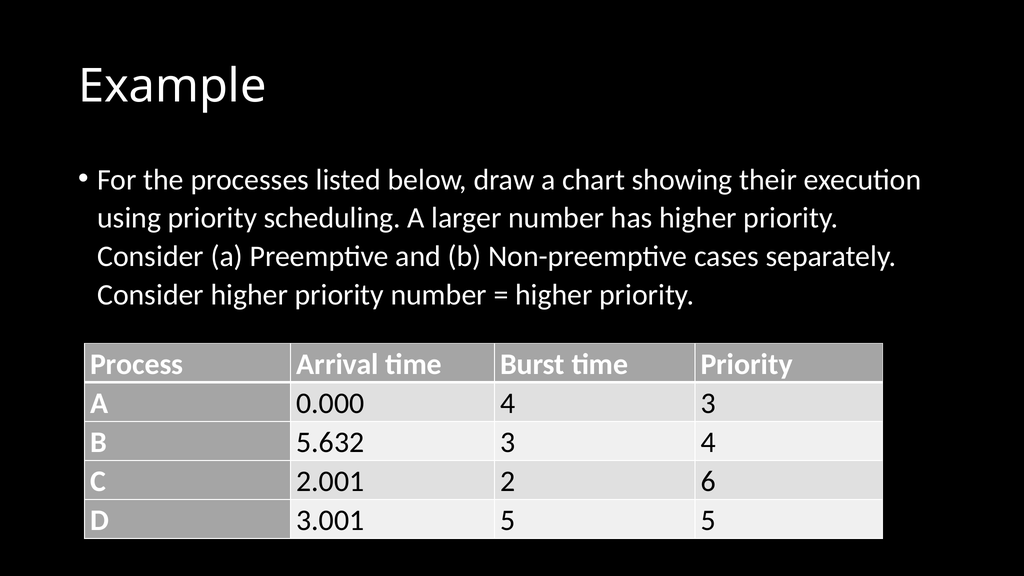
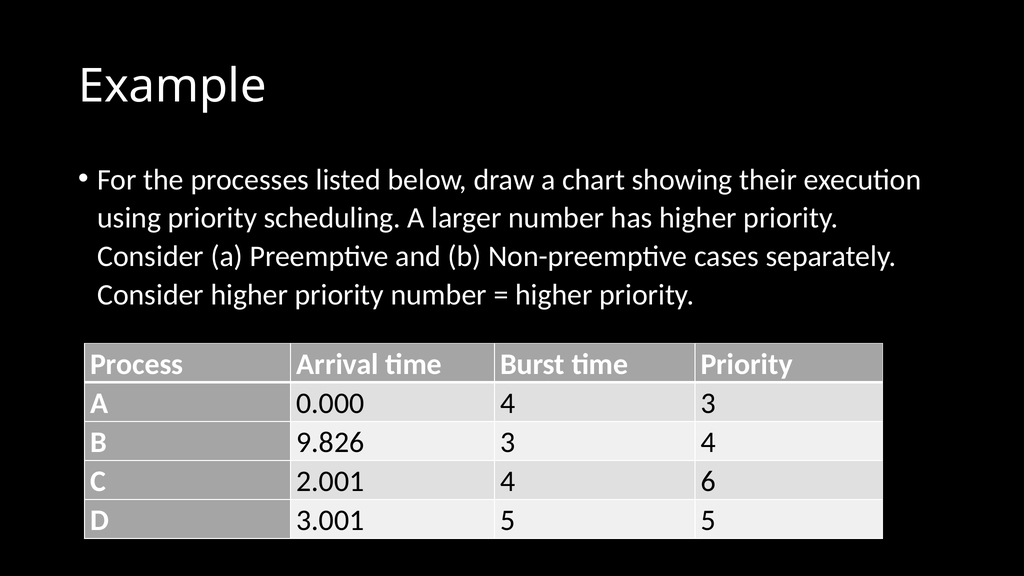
5.632: 5.632 -> 9.826 (330, 442)
2.001 2: 2 -> 4 (508, 482)
